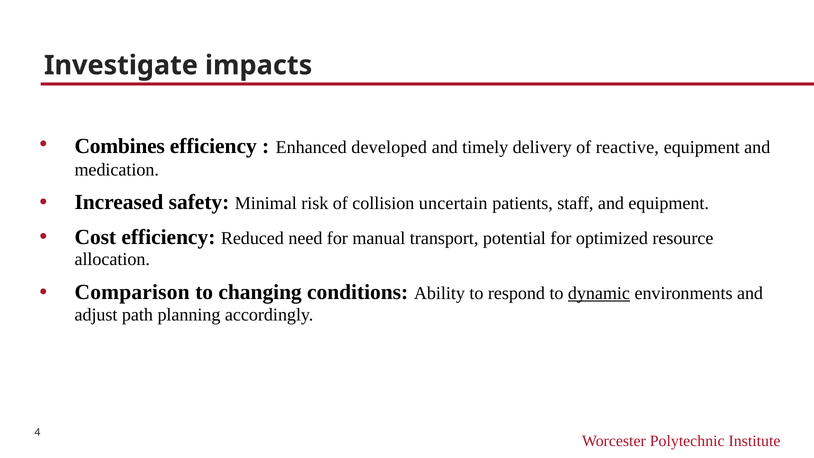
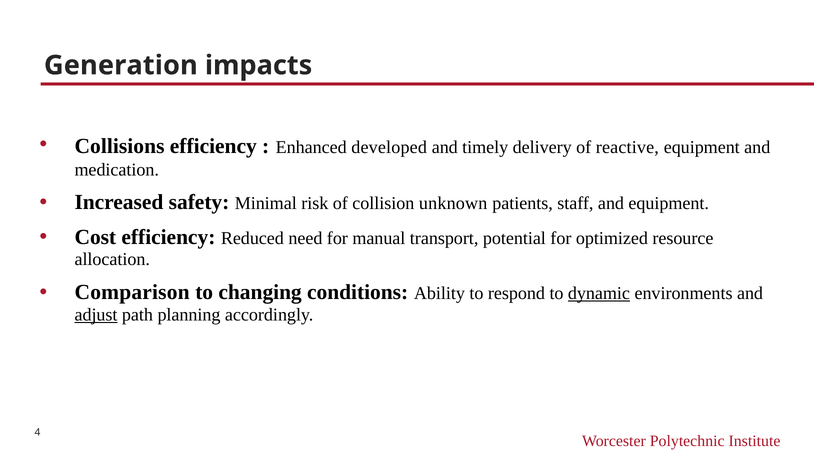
Investigate: Investigate -> Generation (121, 65)
Combines: Combines -> Collisions (120, 146)
uncertain: uncertain -> unknown (453, 203)
adjust underline: none -> present (96, 315)
